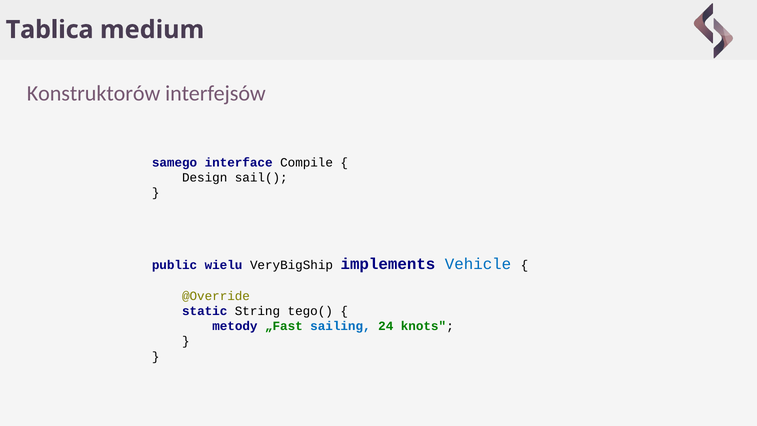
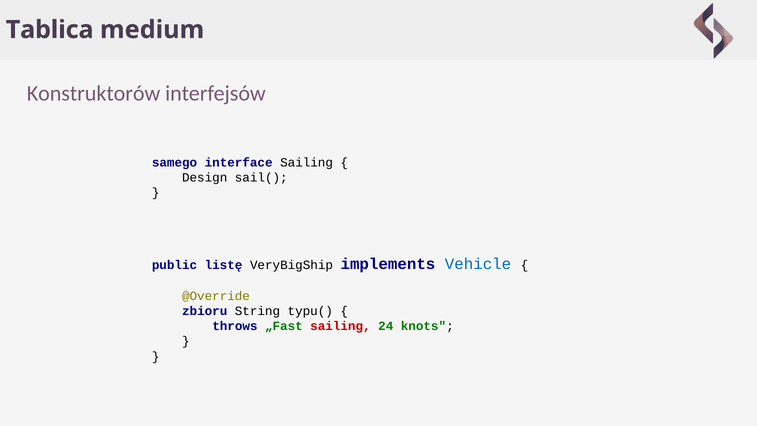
interface Compile: Compile -> Sailing (307, 162)
wielu: wielu -> listę (224, 265)
static: static -> zbioru (205, 311)
tego(: tego( -> typu( (310, 311)
metody: metody -> throws (235, 326)
sailing colour: blue -> red (340, 326)
